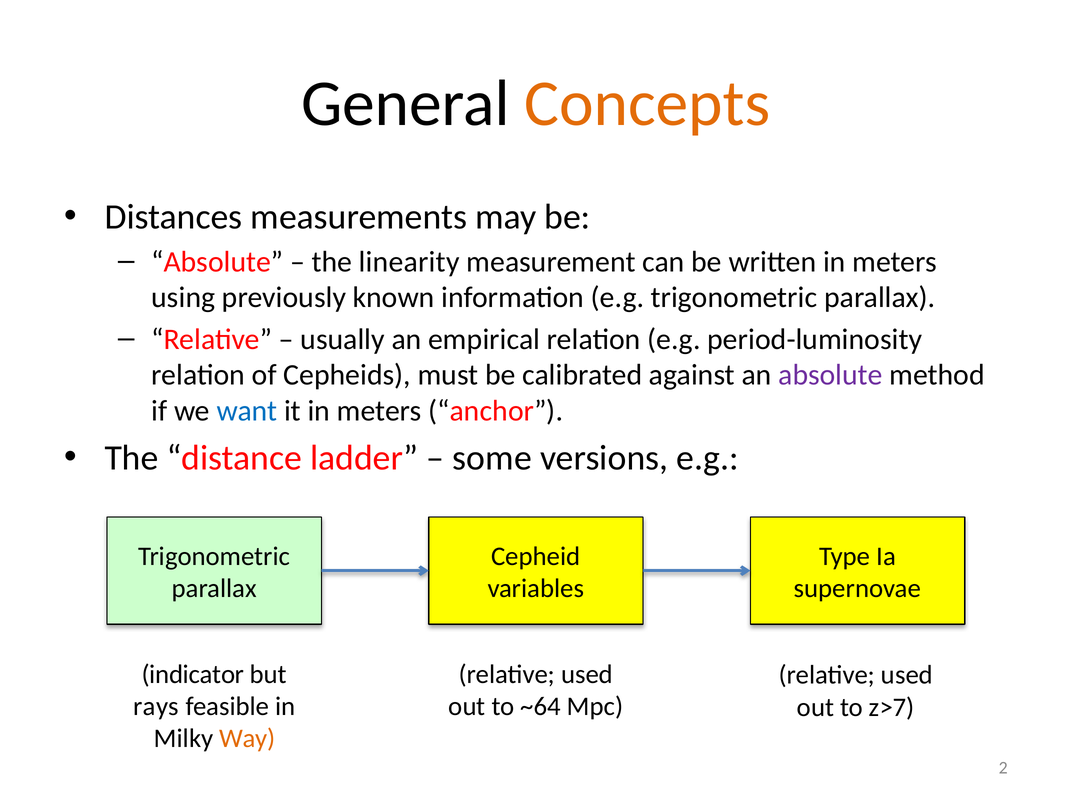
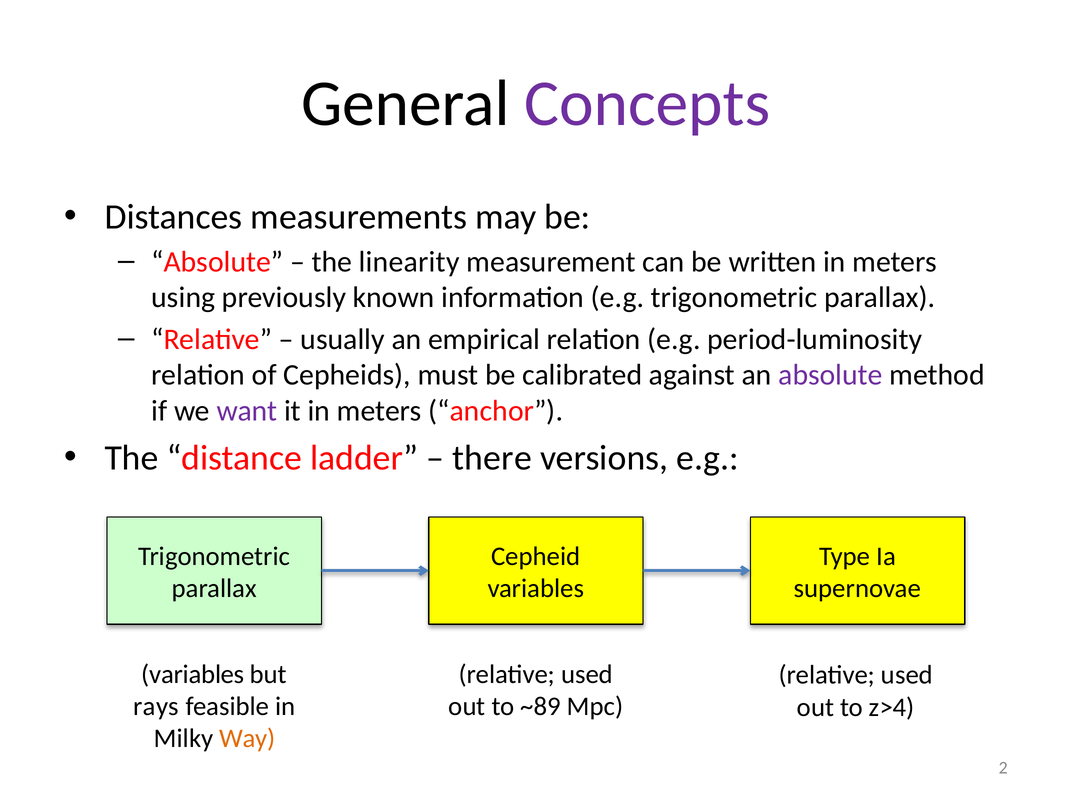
Concepts colour: orange -> purple (647, 104)
want colour: blue -> purple (247, 411)
some: some -> there (492, 458)
indicator: indicator -> variables (193, 674)
~64: ~64 -> ~89 (541, 706)
z>7: z>7 -> z>4 (892, 707)
